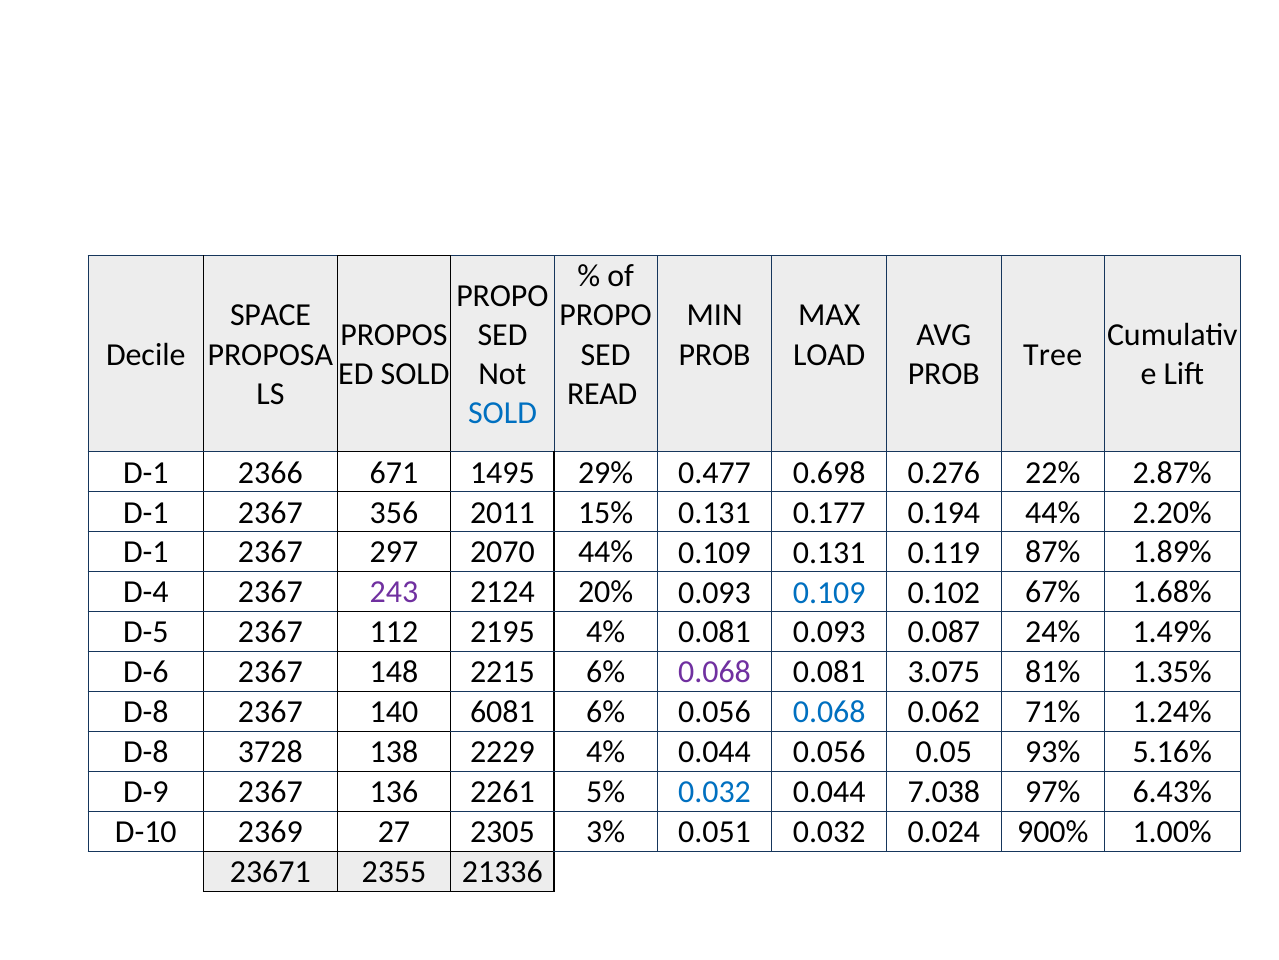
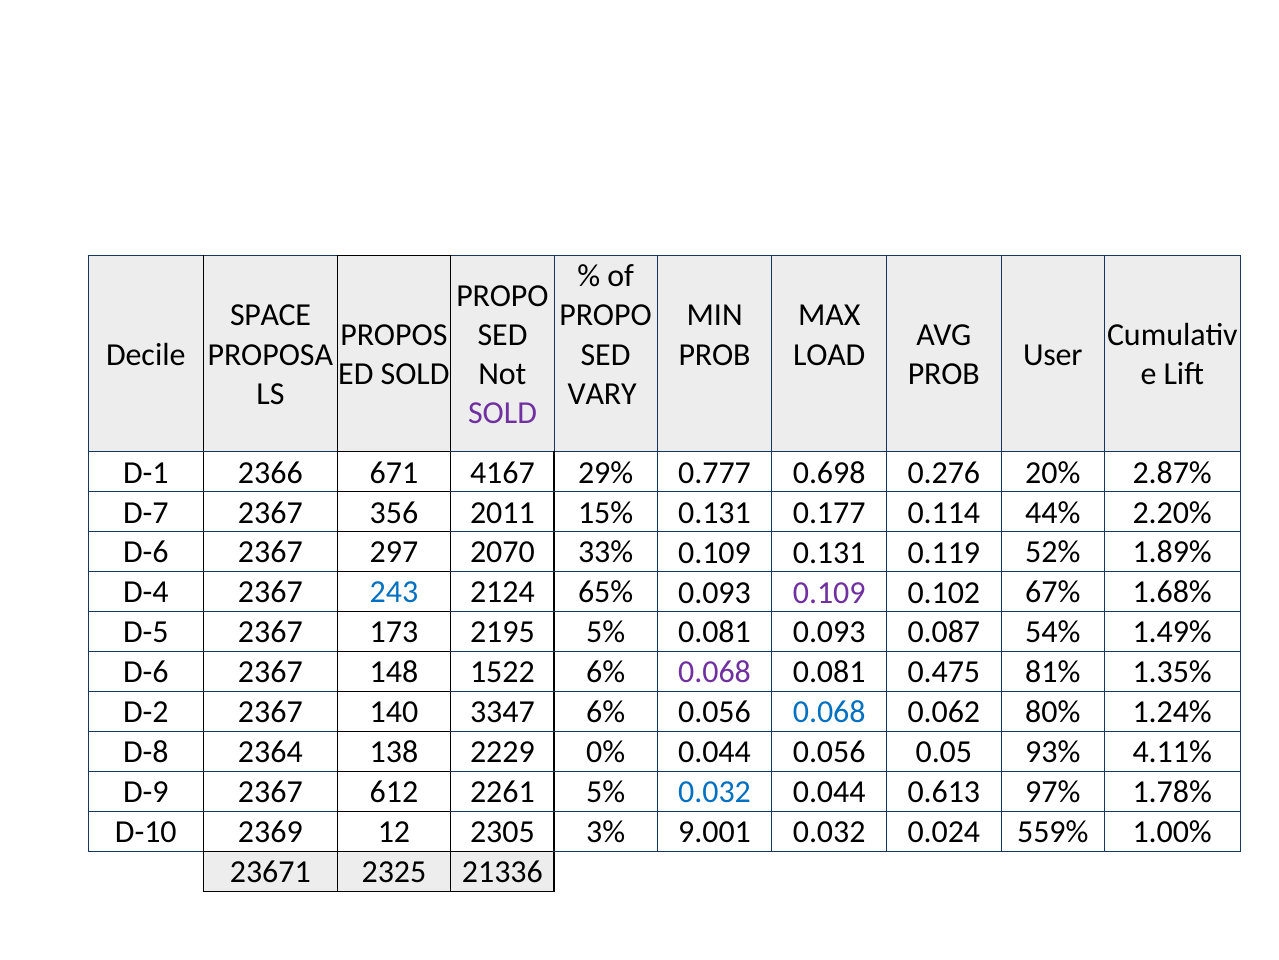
Tree: Tree -> User (1053, 354)
READ: READ -> VARY (602, 393)
SOLD colour: blue -> purple (502, 413)
1495: 1495 -> 4167 (502, 472)
0.477: 0.477 -> 0.777 (715, 472)
22%: 22% -> 20% (1053, 472)
D-1: D-1 -> D-7 (146, 512)
0.194: 0.194 -> 0.114 (944, 512)
D-1: D-1 -> D-6 (146, 552)
2070 44%: 44% -> 33% (606, 552)
87%: 87% -> 52% (1053, 552)
243 colour: purple -> blue (394, 592)
20%: 20% -> 65% (606, 592)
0.109 colour: blue -> purple (829, 592)
112: 112 -> 173 (394, 632)
2195 4%: 4% -> 5% (606, 632)
24%: 24% -> 54% (1053, 632)
2215: 2215 -> 1522 (502, 672)
3.075: 3.075 -> 0.475 (944, 672)
D-8: D-8 -> D-2 (146, 712)
6081: 6081 -> 3347 (502, 712)
71%: 71% -> 80% (1053, 712)
3728: 3728 -> 2364 (270, 752)
2229 4%: 4% -> 0% (606, 752)
5.16%: 5.16% -> 4.11% (1172, 752)
136: 136 -> 612 (394, 792)
7.038: 7.038 -> 0.613 (944, 792)
6.43%: 6.43% -> 1.78% (1172, 792)
27: 27 -> 12 (394, 832)
0.051: 0.051 -> 9.001 (715, 832)
900%: 900% -> 559% (1053, 832)
2355: 2355 -> 2325 (394, 871)
